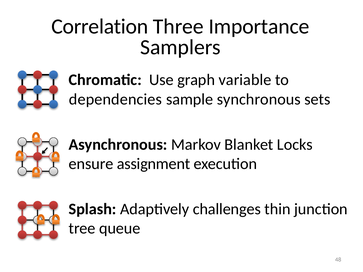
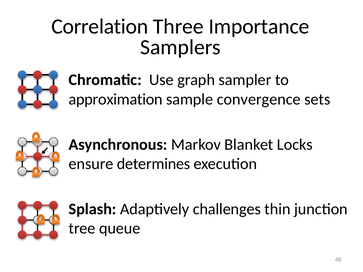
variable: variable -> sampler (245, 80)
dependencies: dependencies -> approximation (116, 99)
synchronous: synchronous -> convergence (259, 99)
assignment: assignment -> determines (154, 164)
